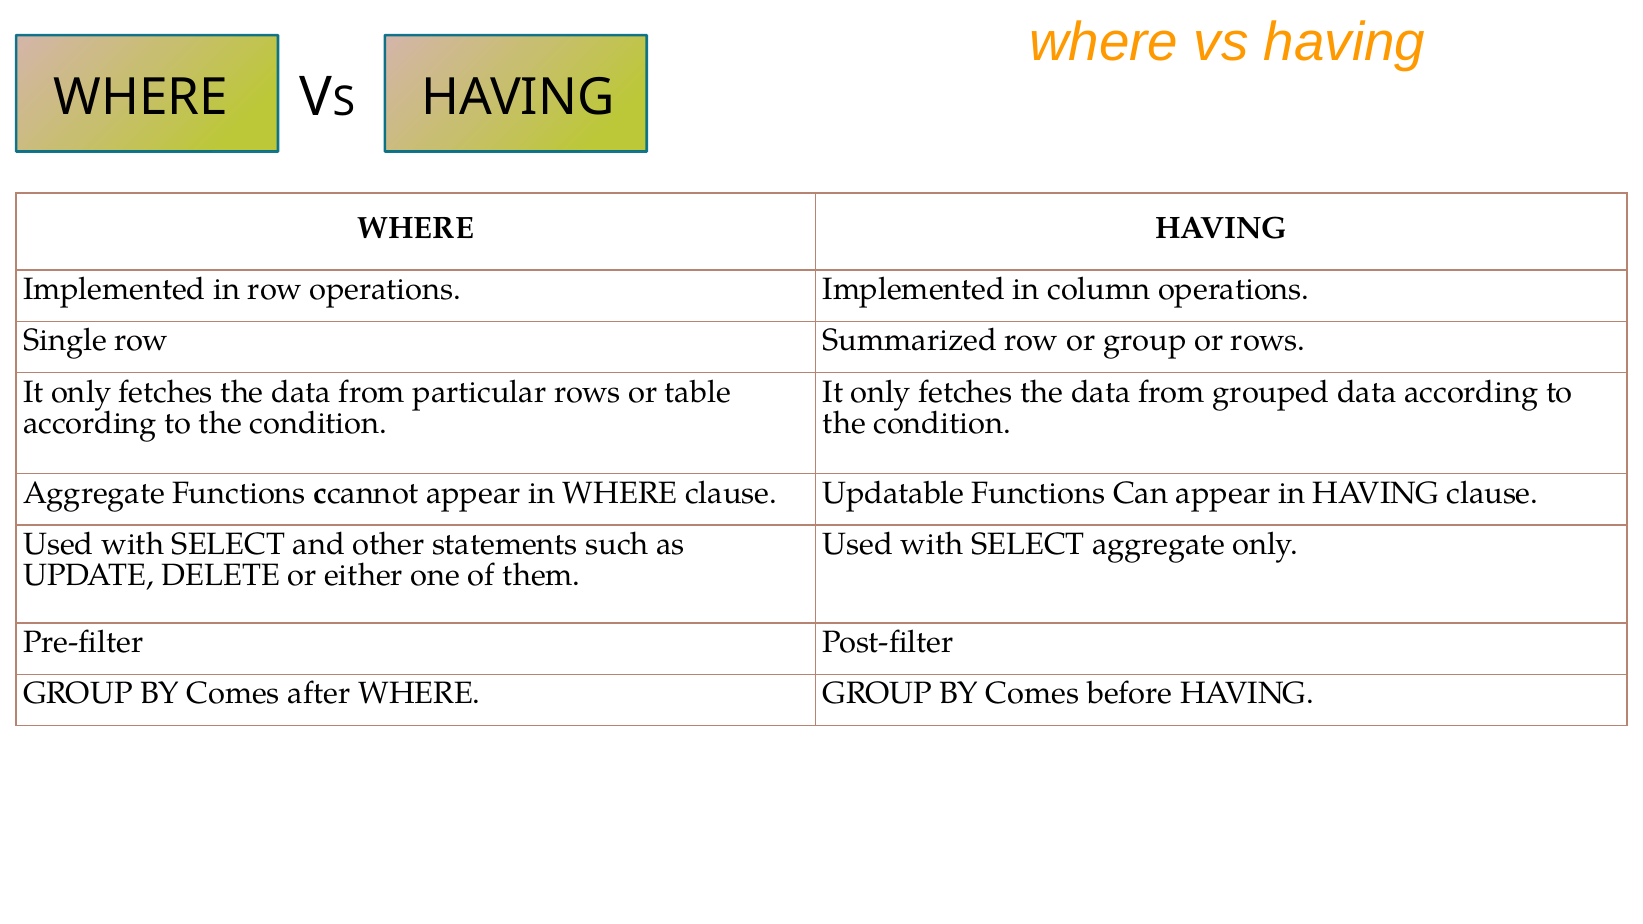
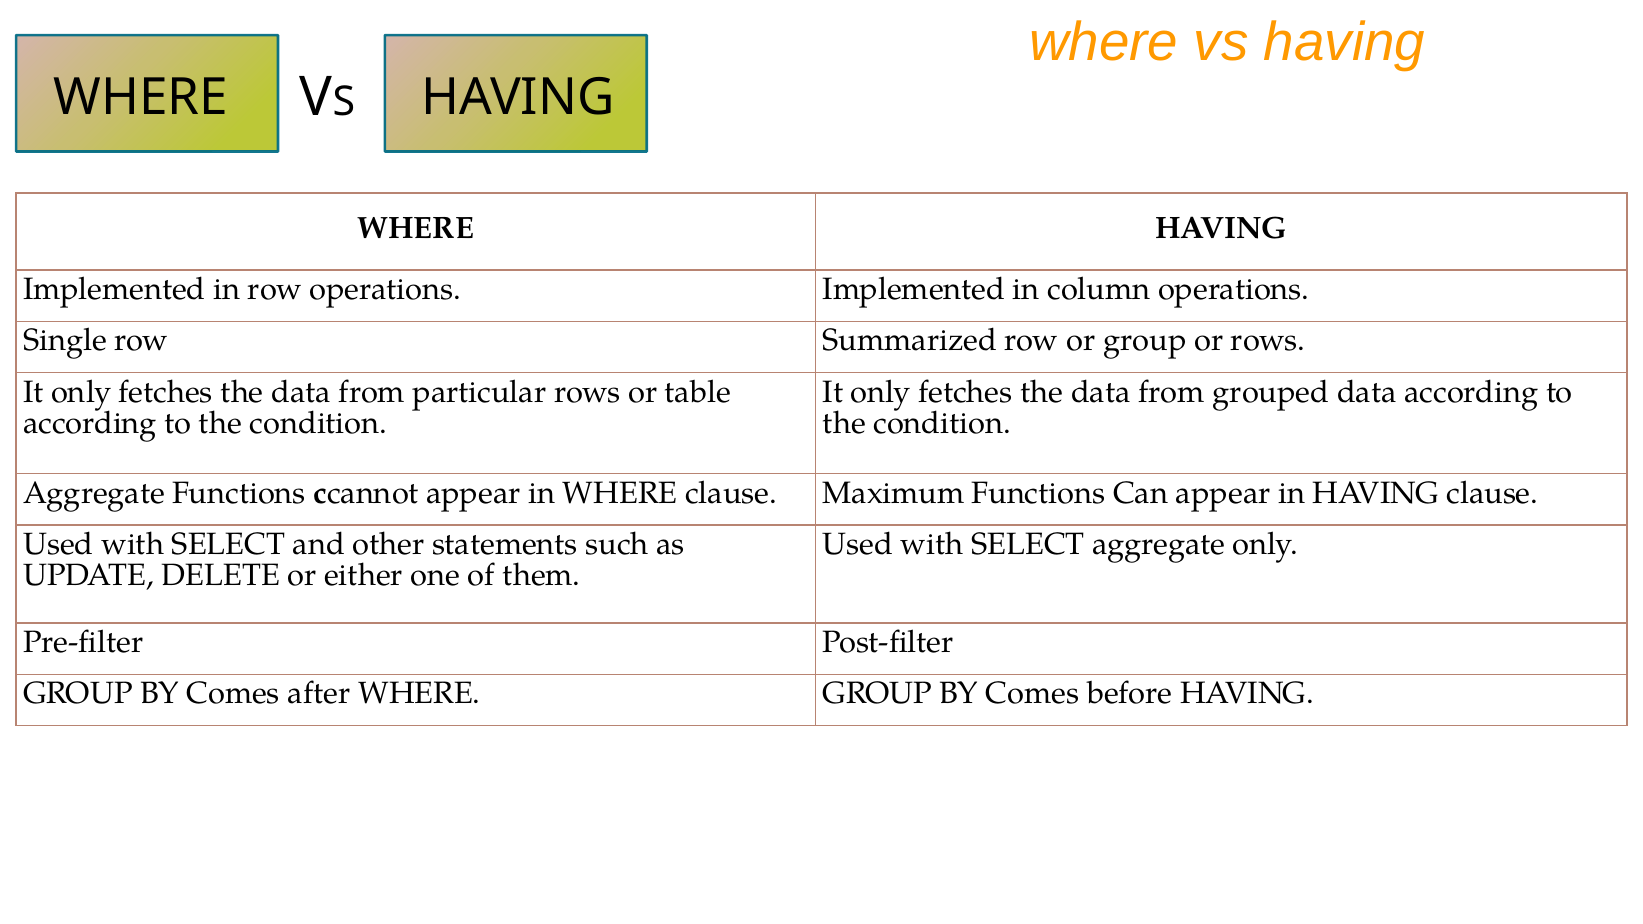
Updatable: Updatable -> Maximum (894, 493)
